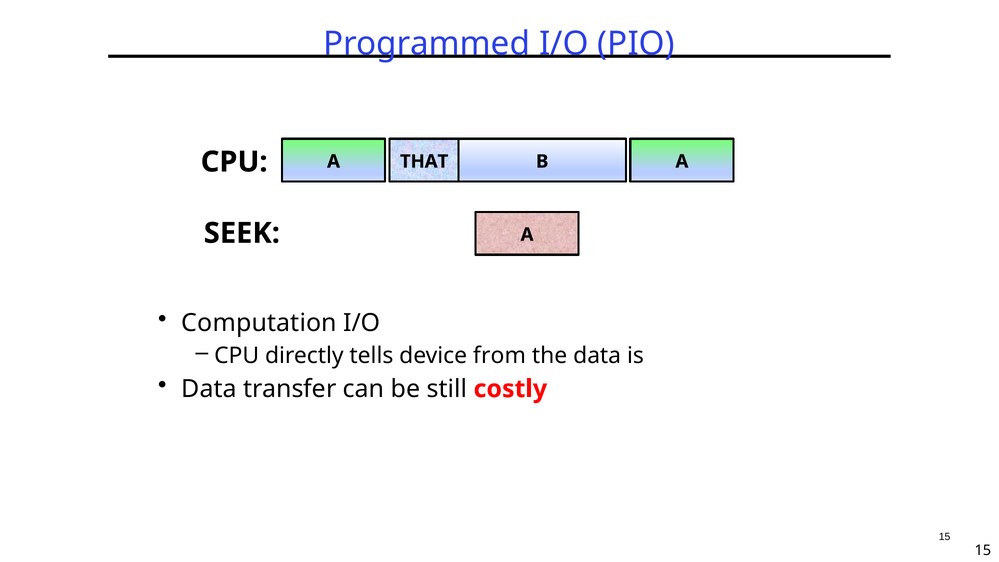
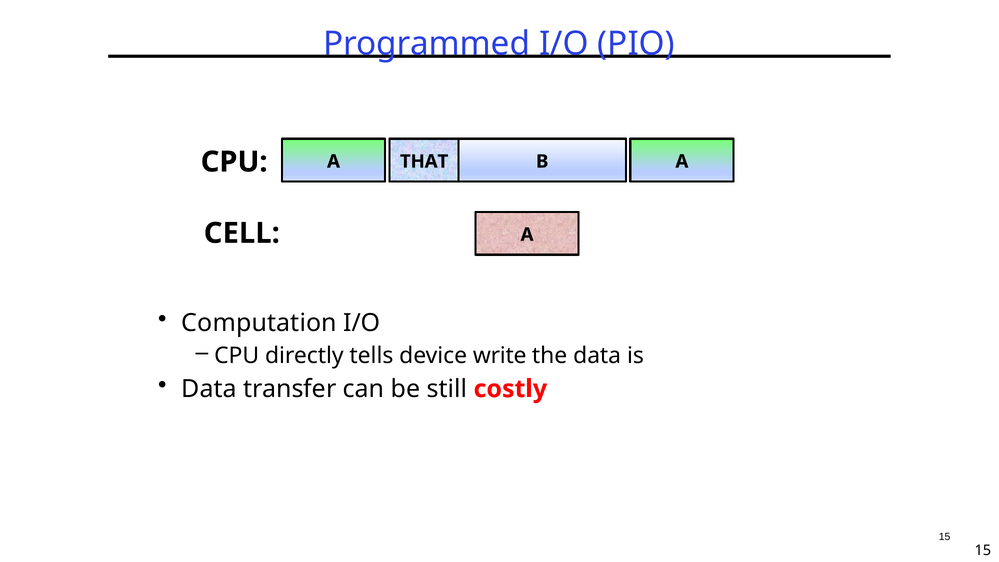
SEEK: SEEK -> CELL (242, 233)
from: from -> write (500, 356)
